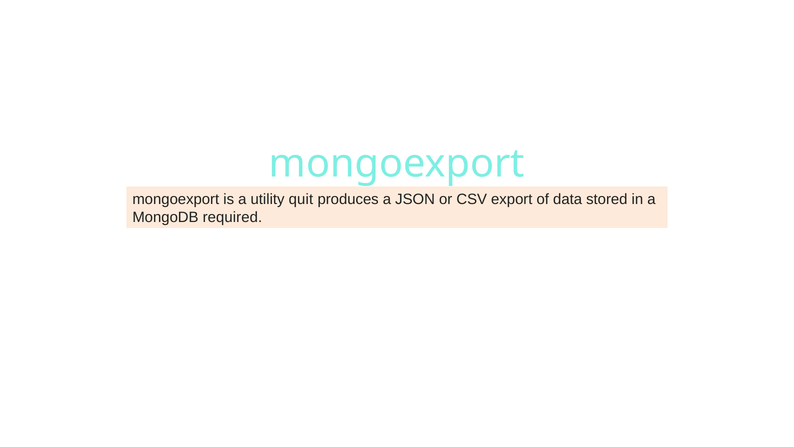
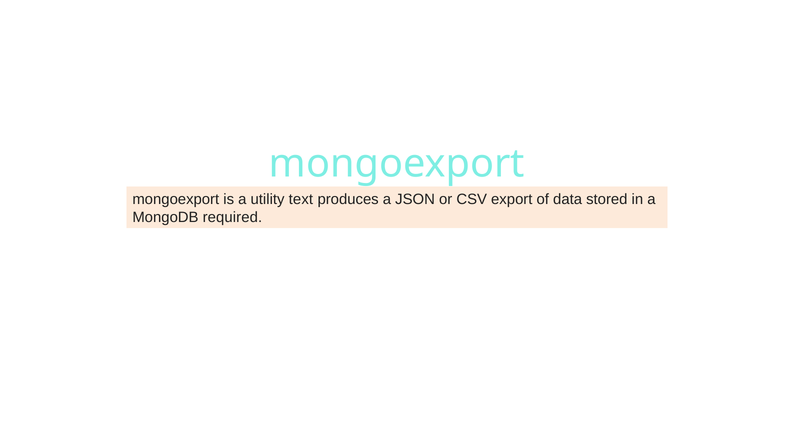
quit: quit -> text (301, 199)
